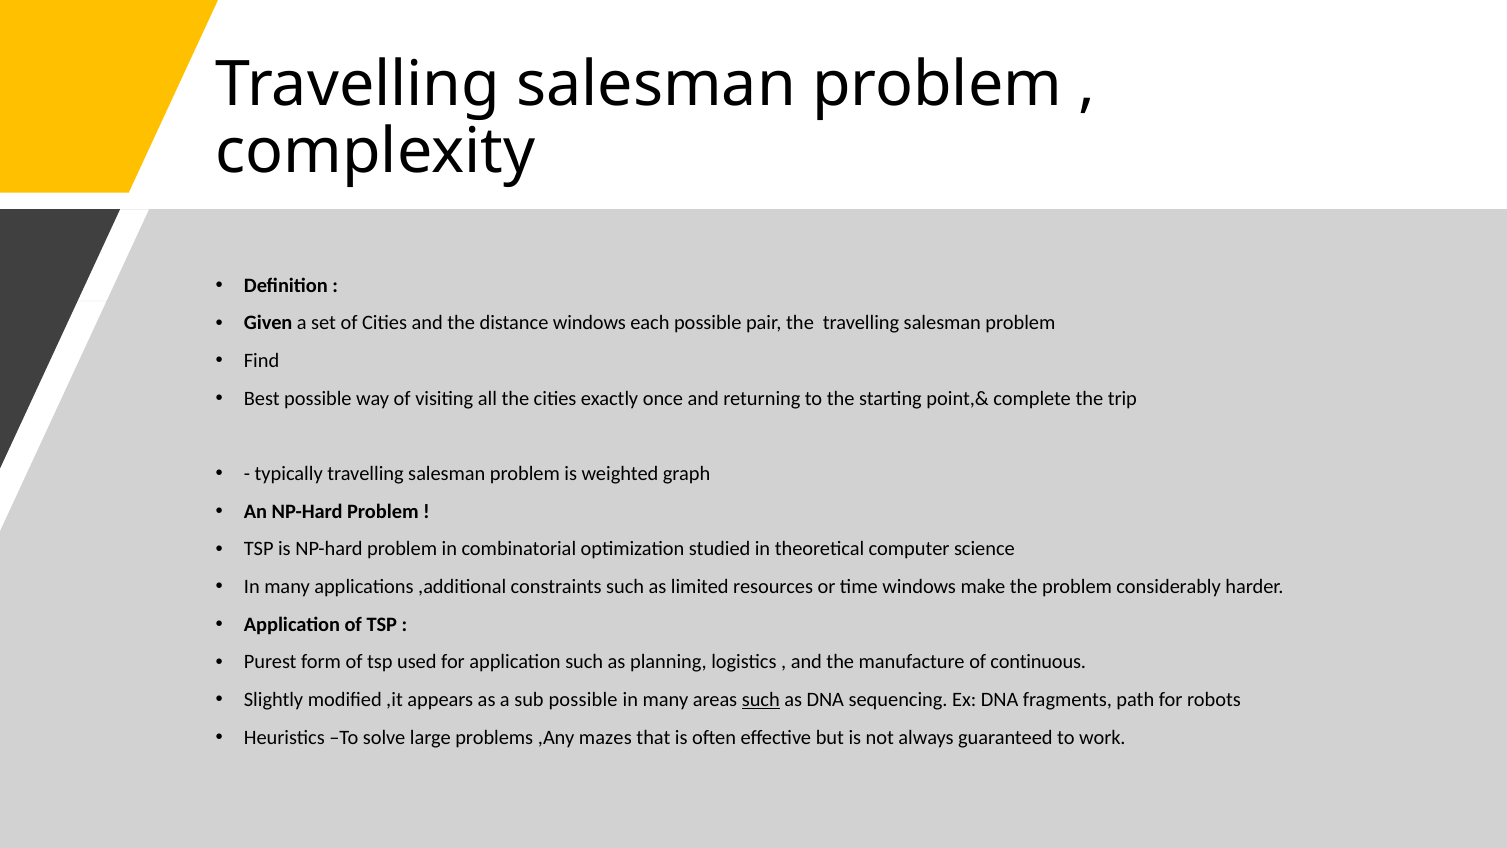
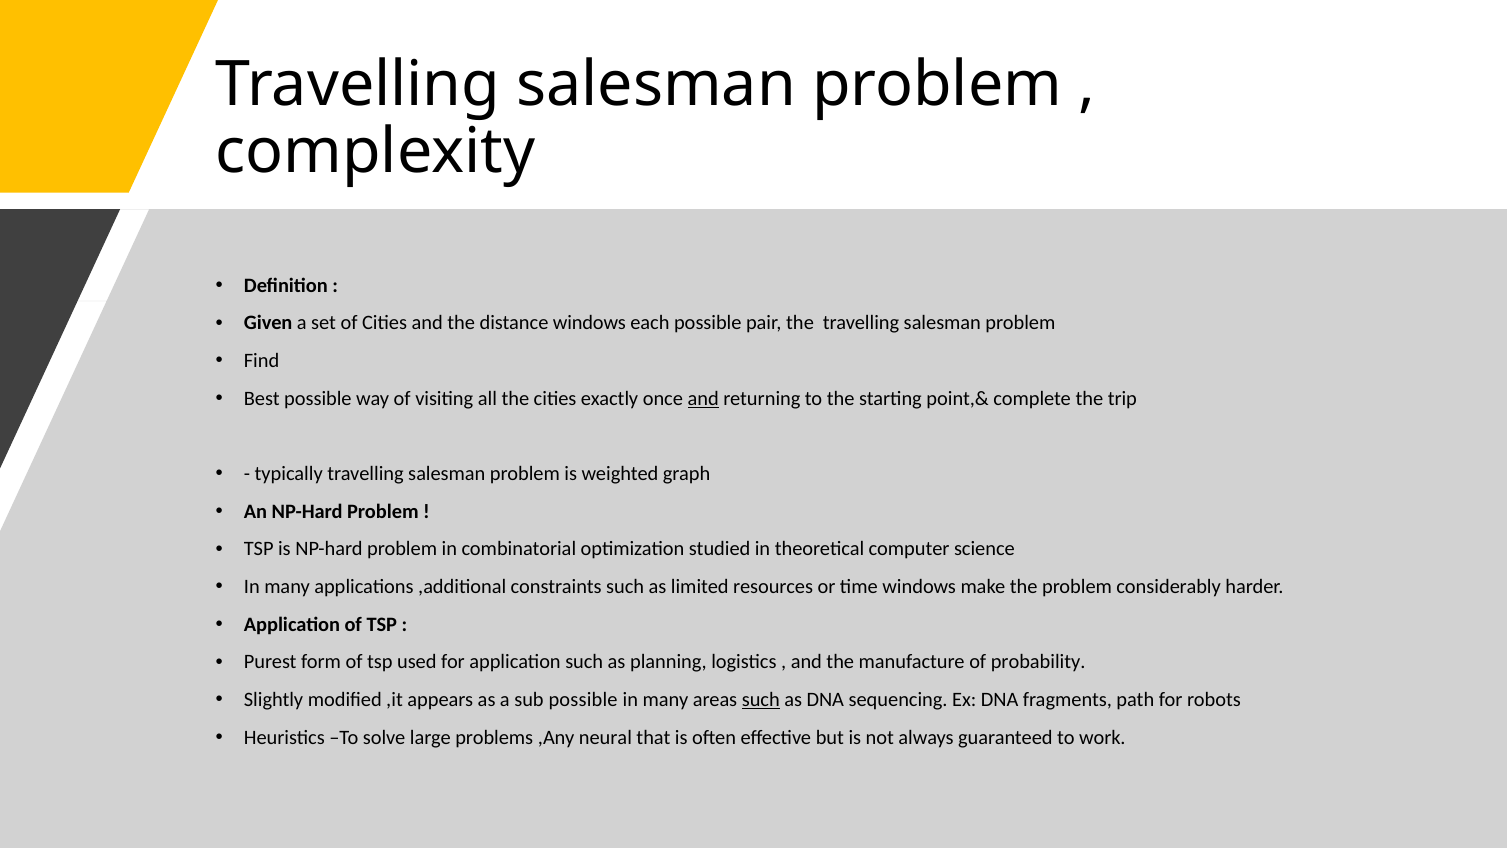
and underline: none -> present (703, 398)
continuous: continuous -> probability (1038, 662)
mazes: mazes -> neural (605, 737)
